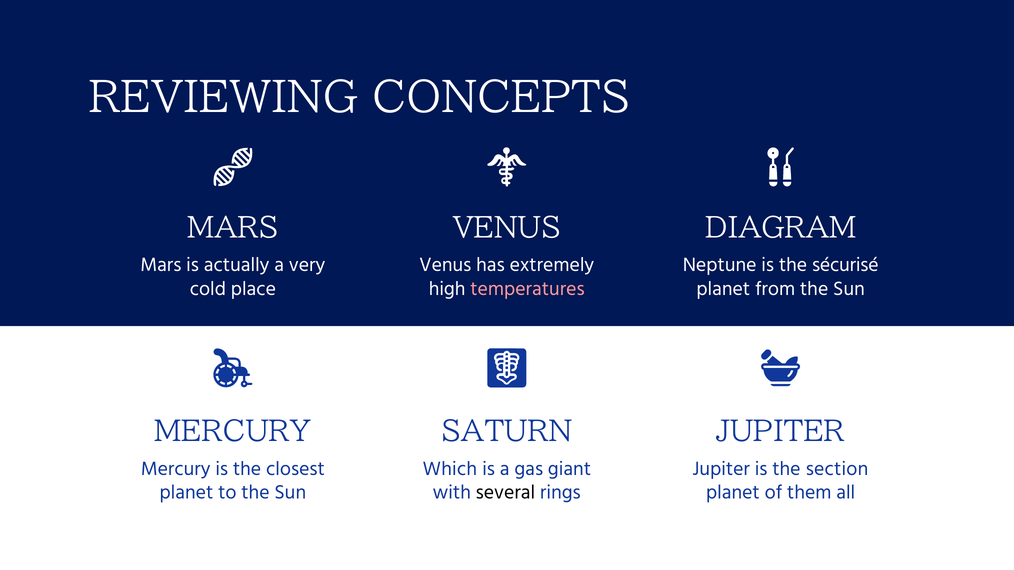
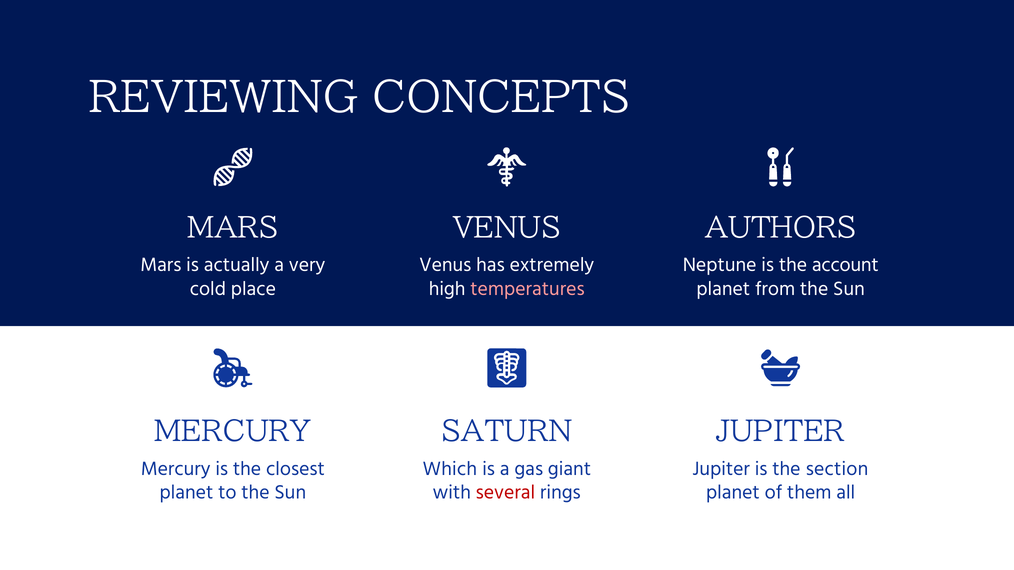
DIAGRAM: DIAGRAM -> AUTHORS (781, 228)
sécurisé: sécurisé -> account (845, 265)
several colour: black -> red (505, 493)
